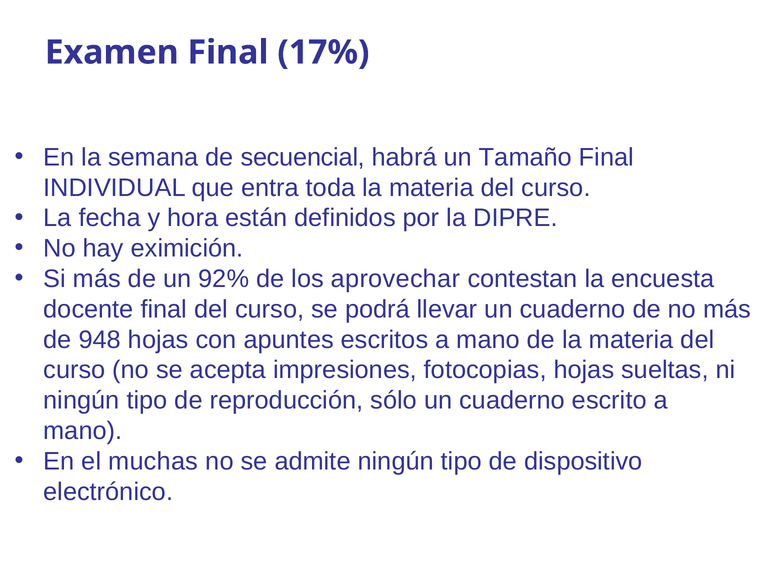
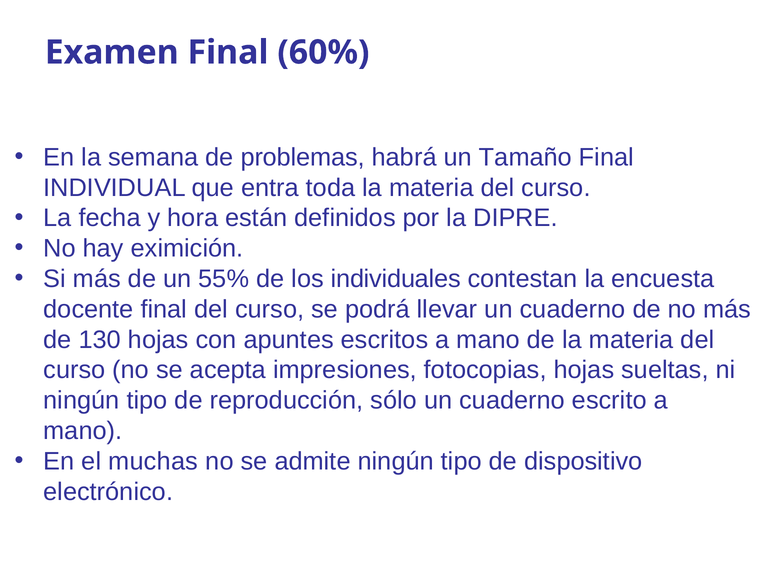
17%: 17% -> 60% (323, 52)
secuencial: secuencial -> problemas (303, 158)
92%: 92% -> 55% (224, 279)
aprovechar: aprovechar -> individuales (396, 279)
948: 948 -> 130 (100, 340)
